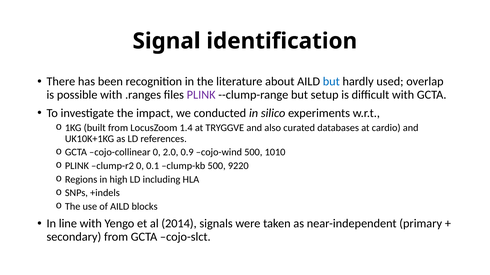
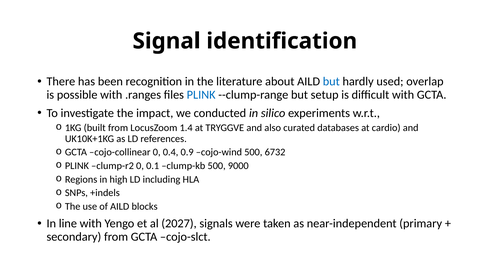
PLINK colour: purple -> blue (201, 95)
2.0: 2.0 -> 0.4 (171, 153)
1010: 1010 -> 6732 (275, 153)
9220: 9220 -> 9000 (238, 166)
2014: 2014 -> 2027 (179, 224)
